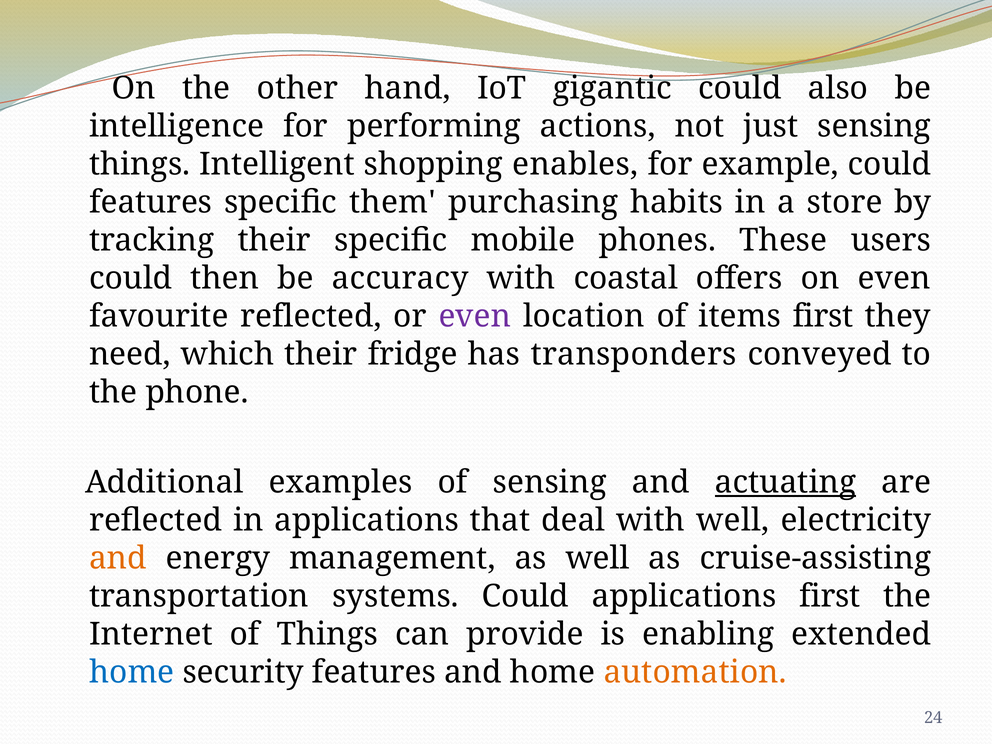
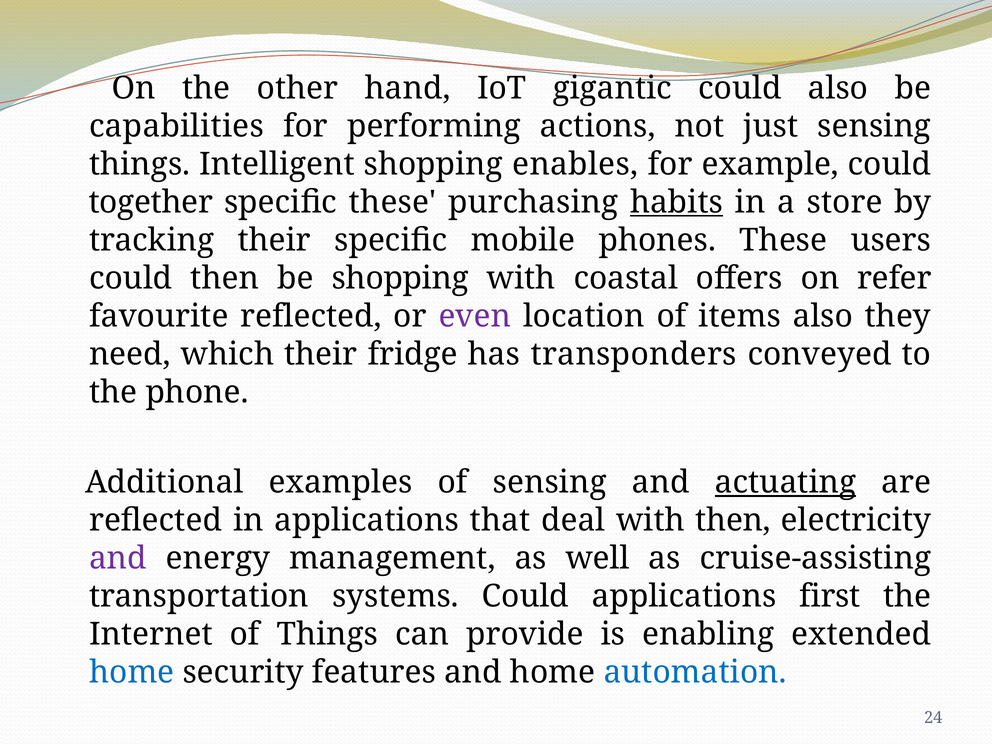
intelligence: intelligence -> capabilities (176, 126)
features: features -> together (151, 202)
specific them: them -> these (393, 202)
habits underline: none -> present (677, 202)
be accuracy: accuracy -> shopping (400, 278)
on even: even -> refer (894, 278)
items first: first -> also (823, 316)
with well: well -> then (733, 520)
and colour: orange -> purple (118, 558)
automation colour: orange -> blue (695, 672)
